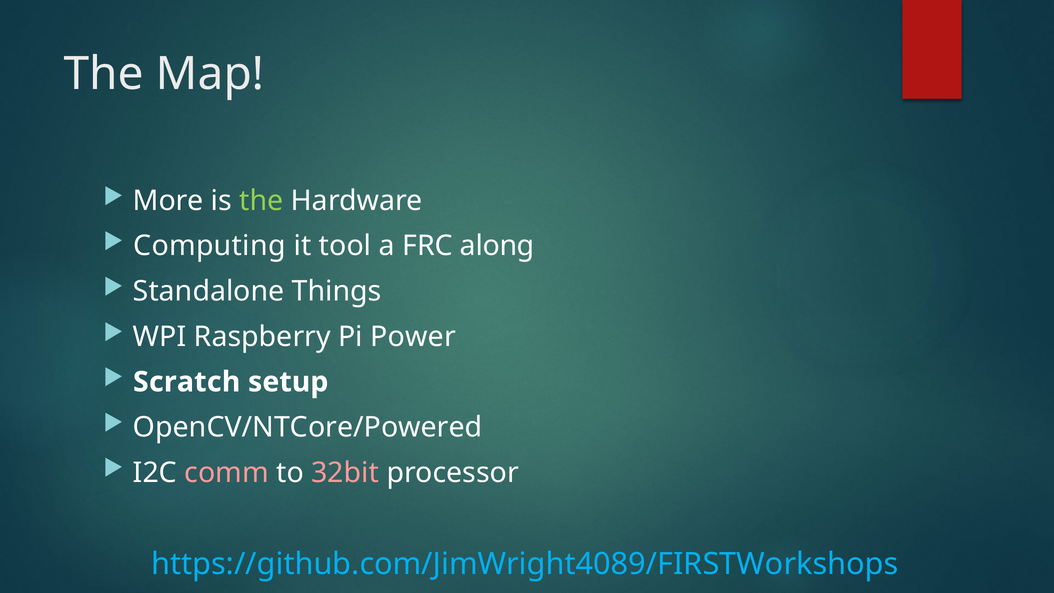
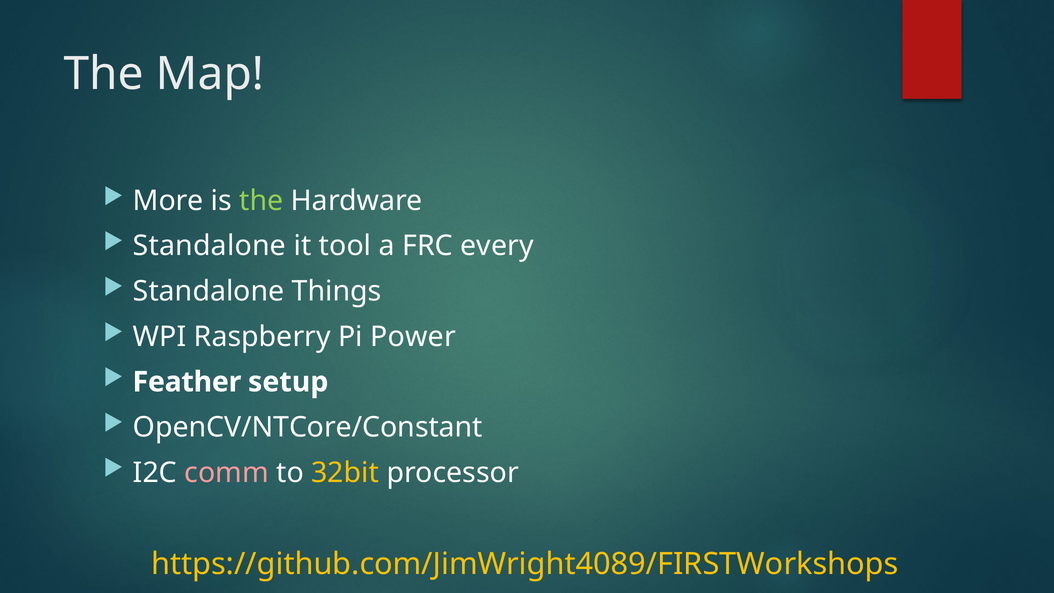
Computing: Computing -> Standalone (210, 246)
along: along -> every (497, 246)
Scratch: Scratch -> Feather (187, 382)
OpenCV/NTCore/Powered: OpenCV/NTCore/Powered -> OpenCV/NTCore/Constant (308, 427)
32bit colour: pink -> yellow (345, 473)
https://github.com/JimWright4089/FIRSTWorkshops colour: light blue -> yellow (525, 564)
